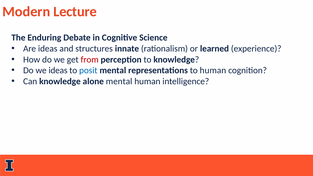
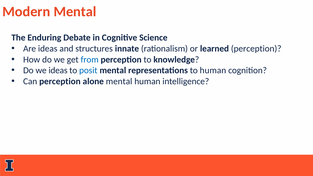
Modern Lecture: Lecture -> Mental (75, 12)
learned experience: experience -> perception (256, 49)
from colour: red -> blue (90, 60)
Can knowledge: knowledge -> perception (60, 81)
